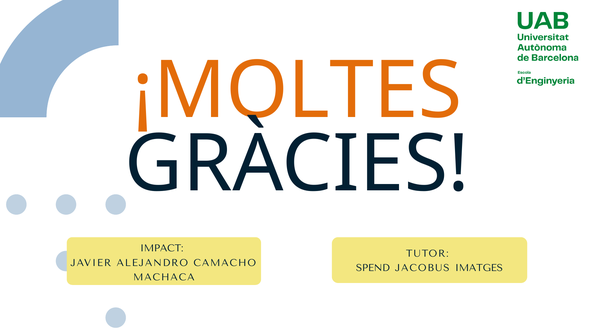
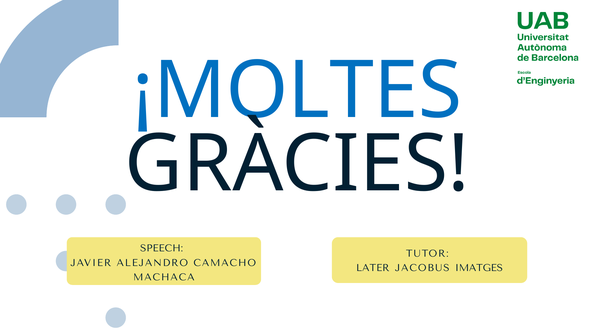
¡MOLTES colour: orange -> blue (297, 91)
IMPACT: IMPACT -> SPEECH (162, 248)
SPEND: SPEND -> LATER (373, 268)
